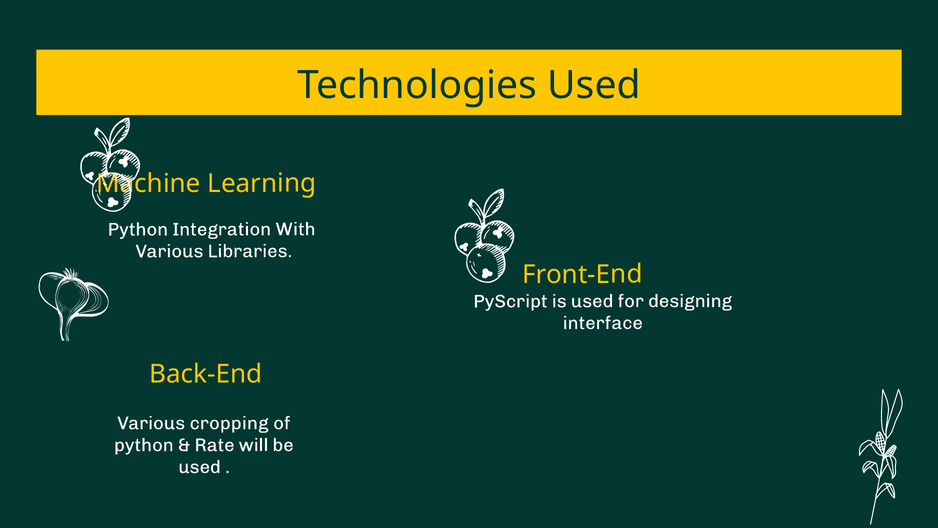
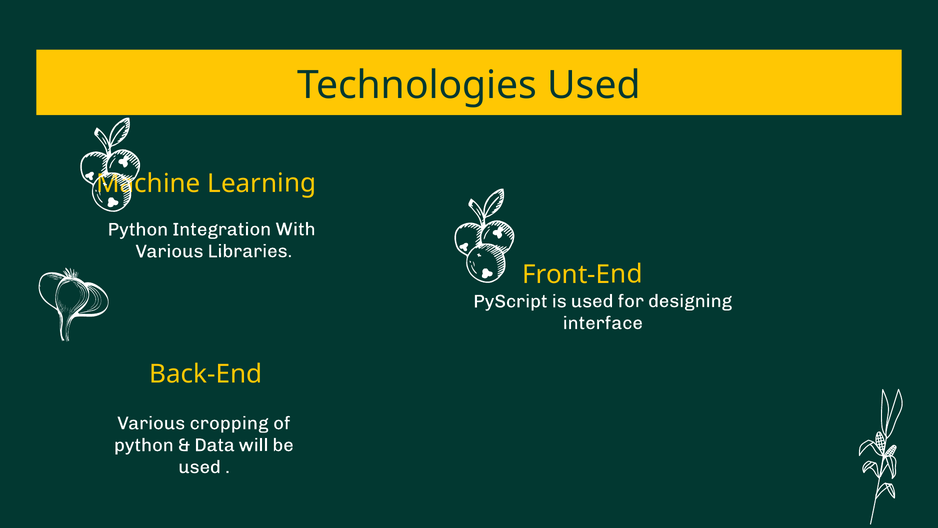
Rate: Rate -> Data (215, 445)
